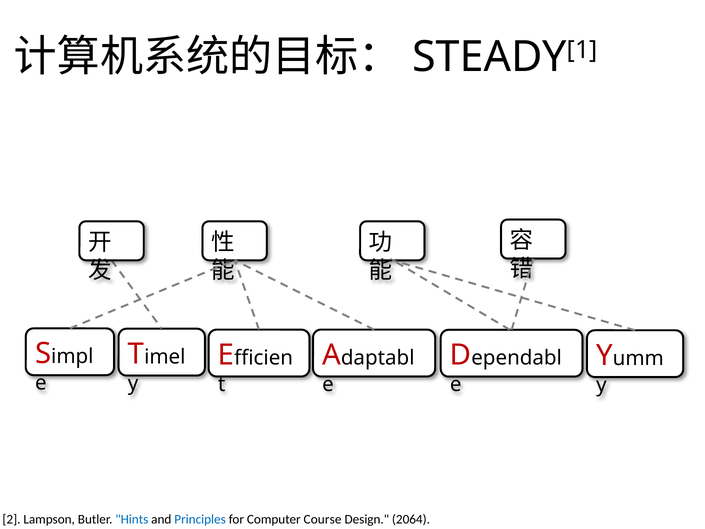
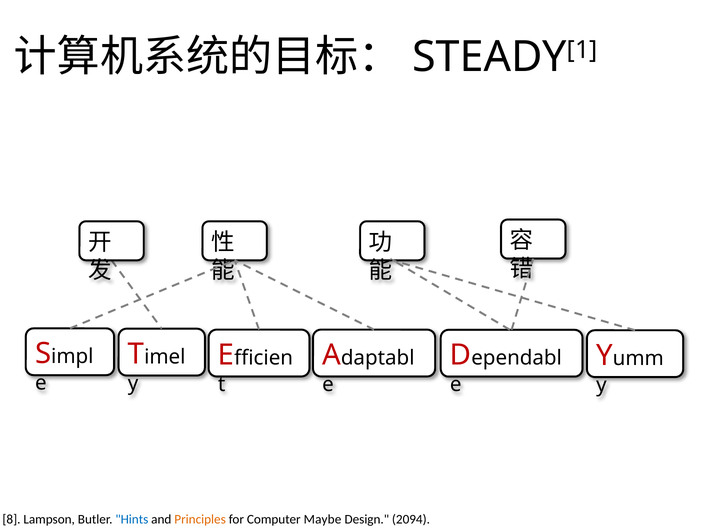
2: 2 -> 8 (11, 519)
Principles colour: blue -> orange (200, 519)
Course: Course -> Maybe (323, 519)
2064: 2064 -> 2094 (411, 519)
